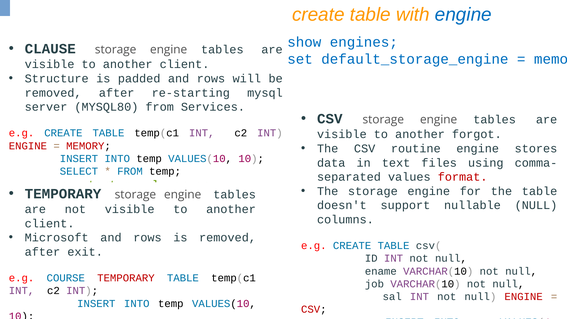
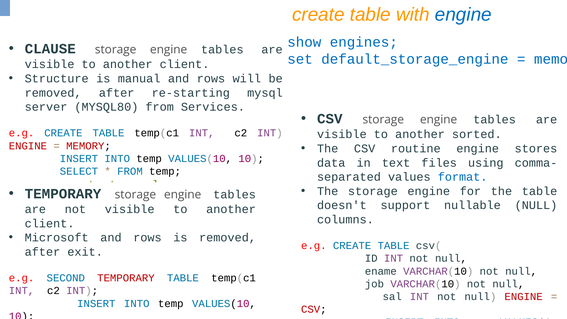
padded: padded -> manual (139, 79)
forgot: forgot -> sorted (477, 134)
format colour: red -> blue (463, 177)
COURSE: COURSE -> SECOND (66, 278)
